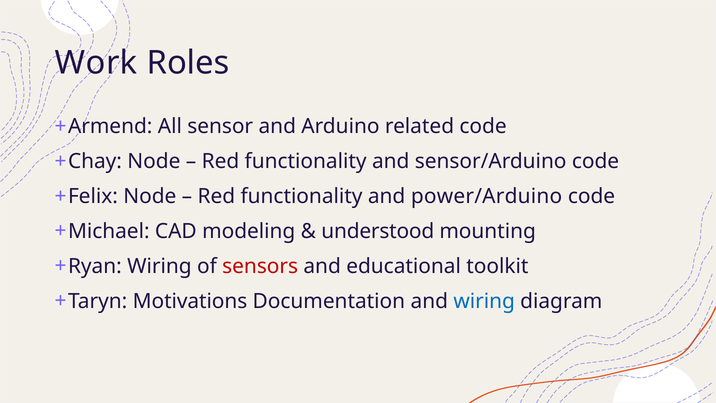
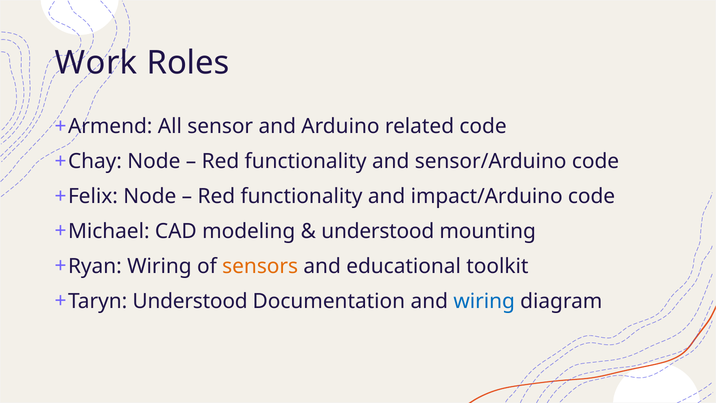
power/Arduino: power/Arduino -> impact/Arduino (487, 196)
sensors colour: red -> orange (260, 266)
Motivations: Motivations -> Understood (190, 301)
